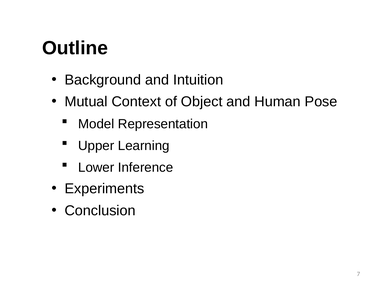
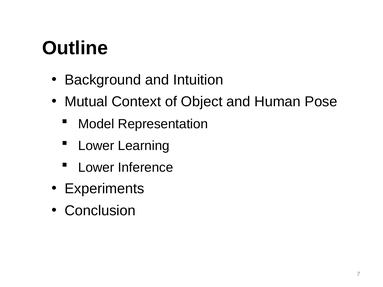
Upper: Upper -> Lower (96, 146)
